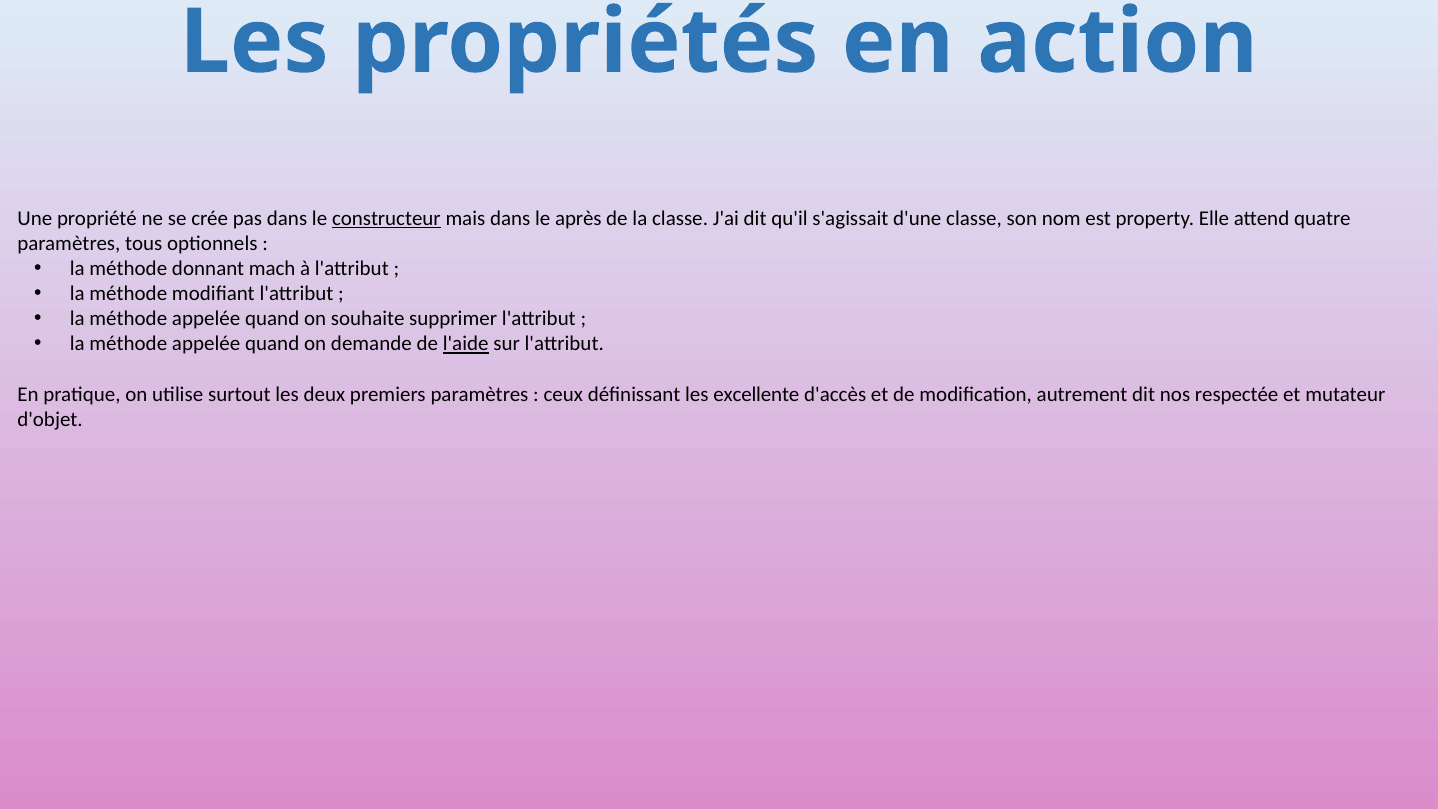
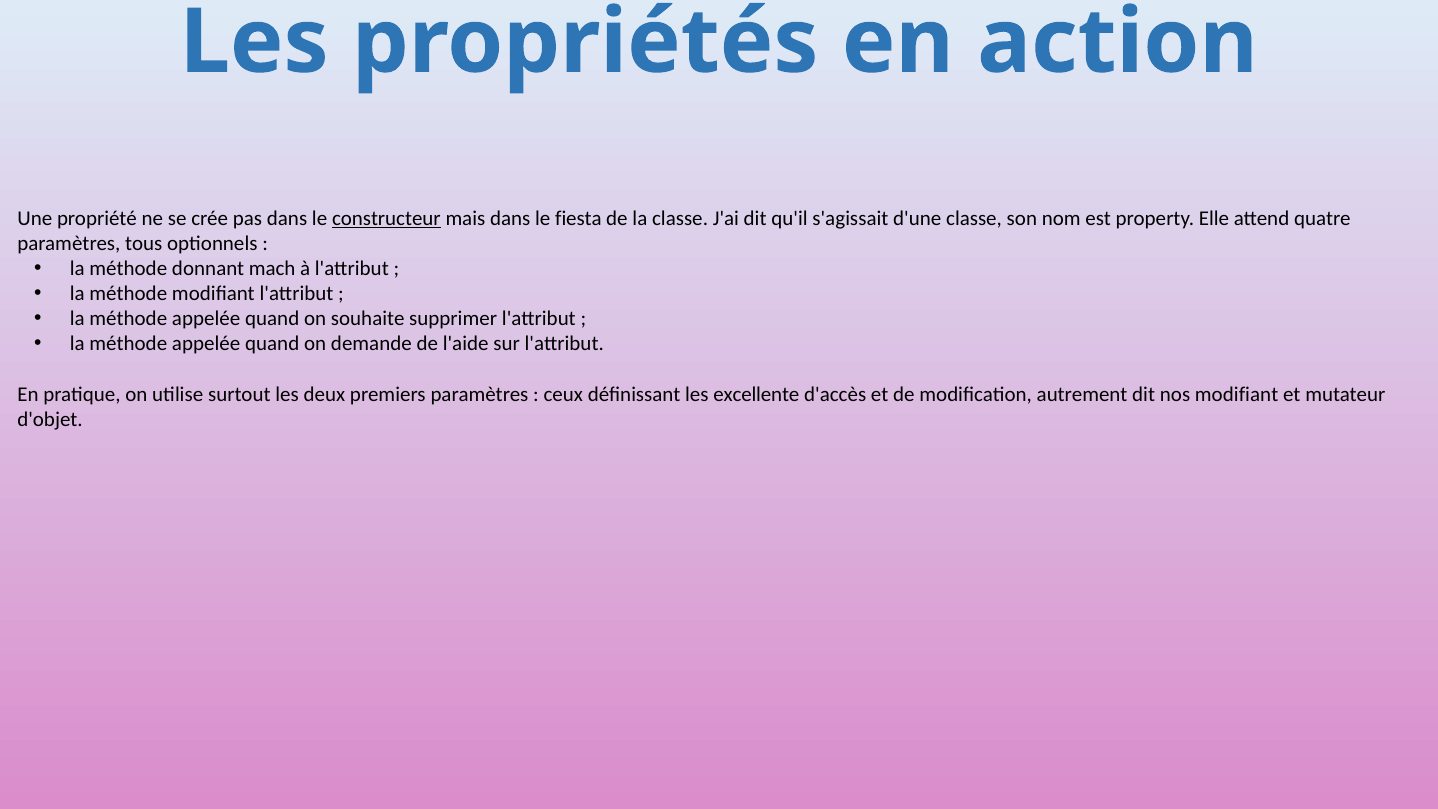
après: après -> fiesta (578, 218)
l'aide underline: present -> none (466, 344)
nos respectée: respectée -> modifiant (1237, 394)
